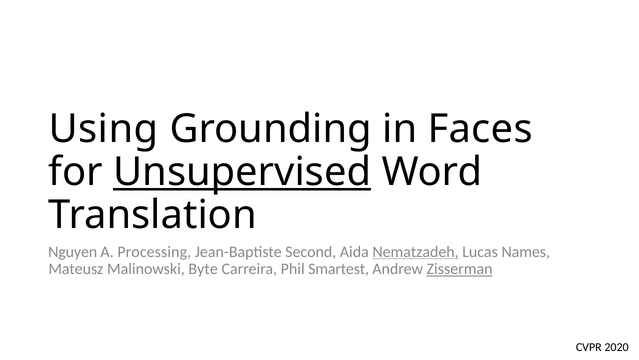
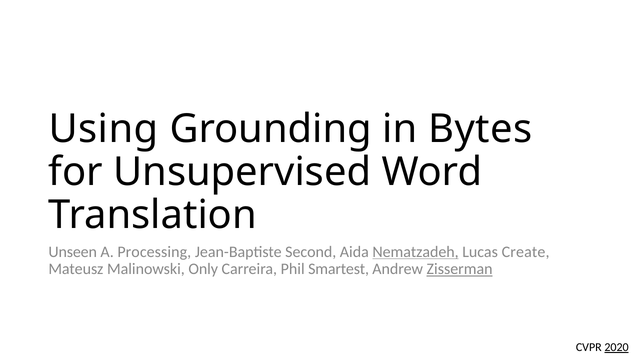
Faces: Faces -> Bytes (480, 129)
Unsupervised underline: present -> none (242, 172)
Nguyen: Nguyen -> Unseen (73, 251)
Names: Names -> Create (526, 251)
Byte: Byte -> Only (203, 269)
2020 underline: none -> present (617, 347)
